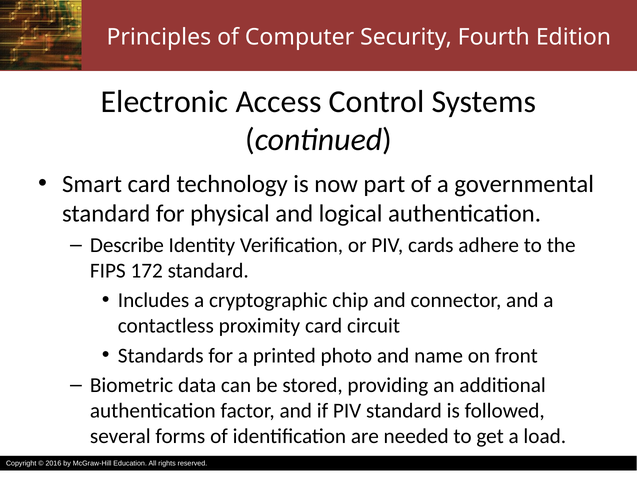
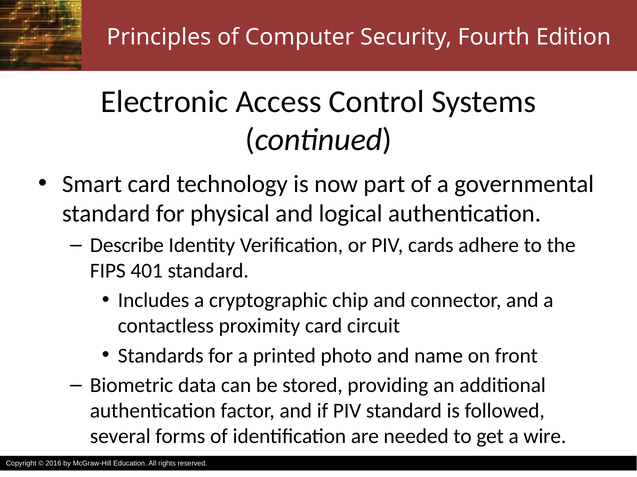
172: 172 -> 401 (147, 271)
load: load -> wire (545, 437)
